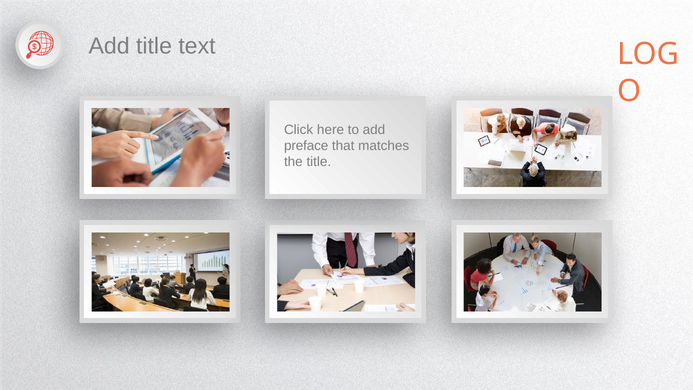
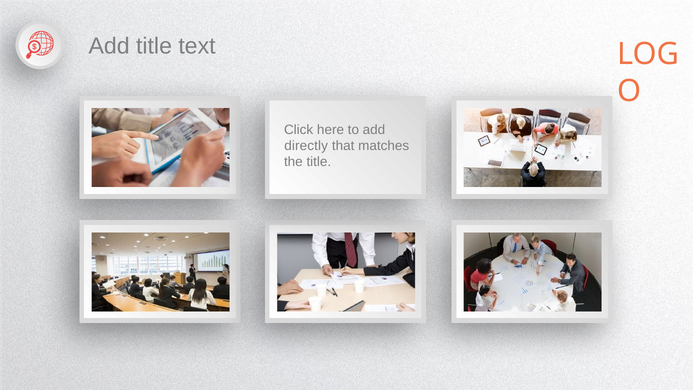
preface: preface -> directly (306, 146)
